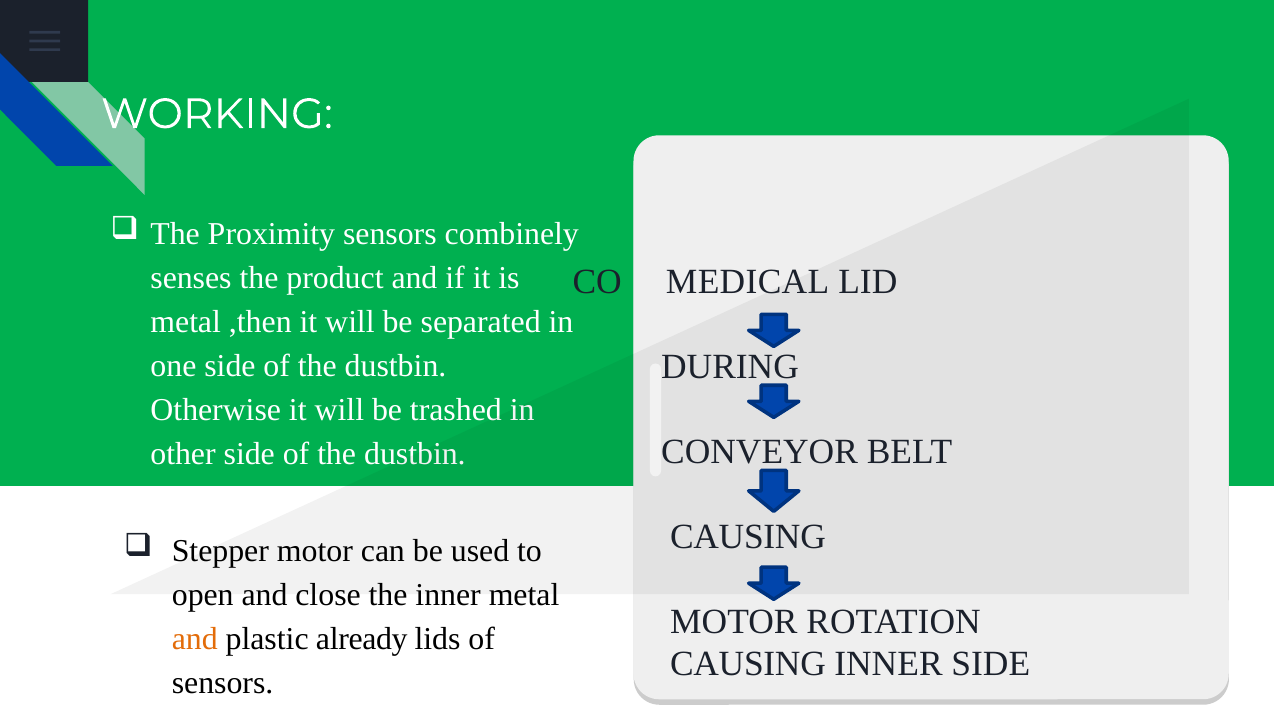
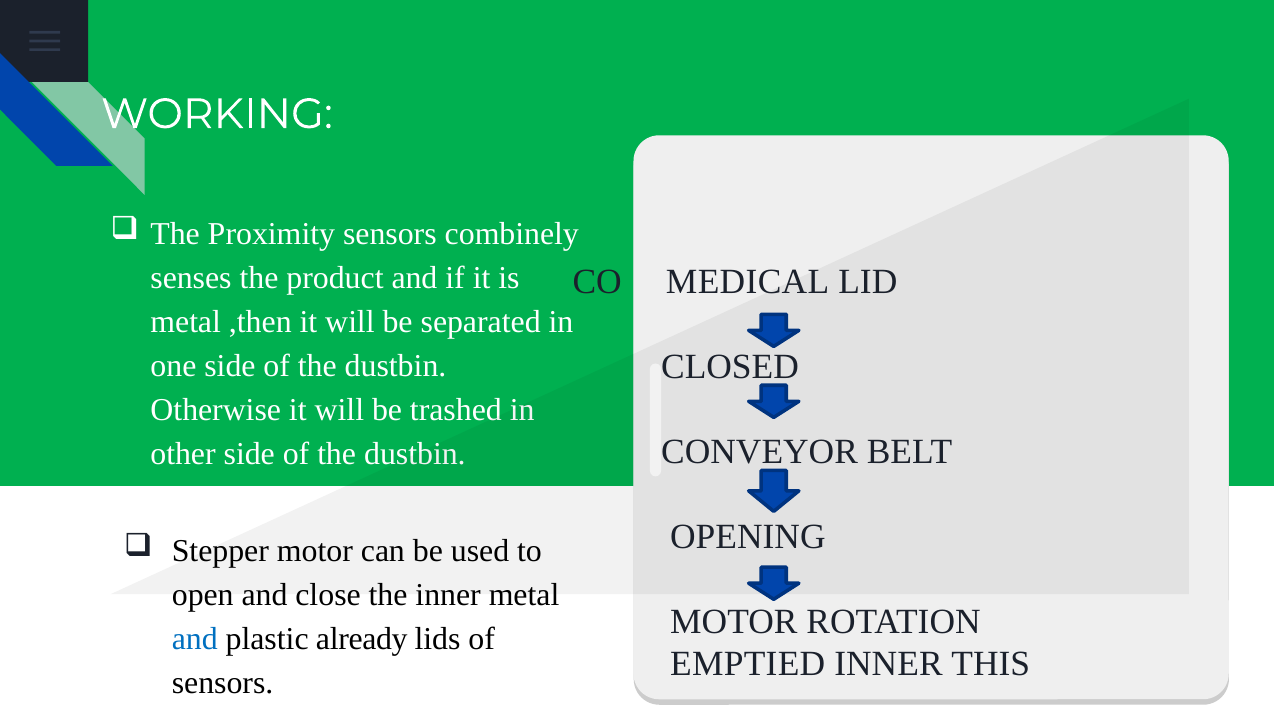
DURING: DURING -> CLOSED (730, 366)
CAUSING: CAUSING -> OPENING (748, 536)
and colour: orange -> blue (195, 639)
CAUSING: CAUSING -> EMPTIED (748, 664)
INNER SIDE: SIDE -> THIS (991, 664)
